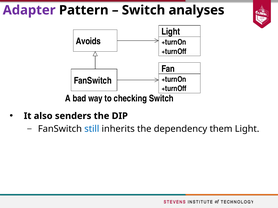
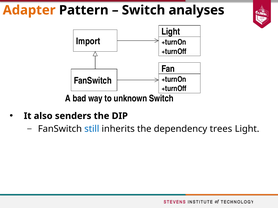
Adapter colour: purple -> orange (29, 10)
Avoids: Avoids -> Import (88, 41)
checking: checking -> unknown (130, 99)
them: them -> trees (221, 129)
